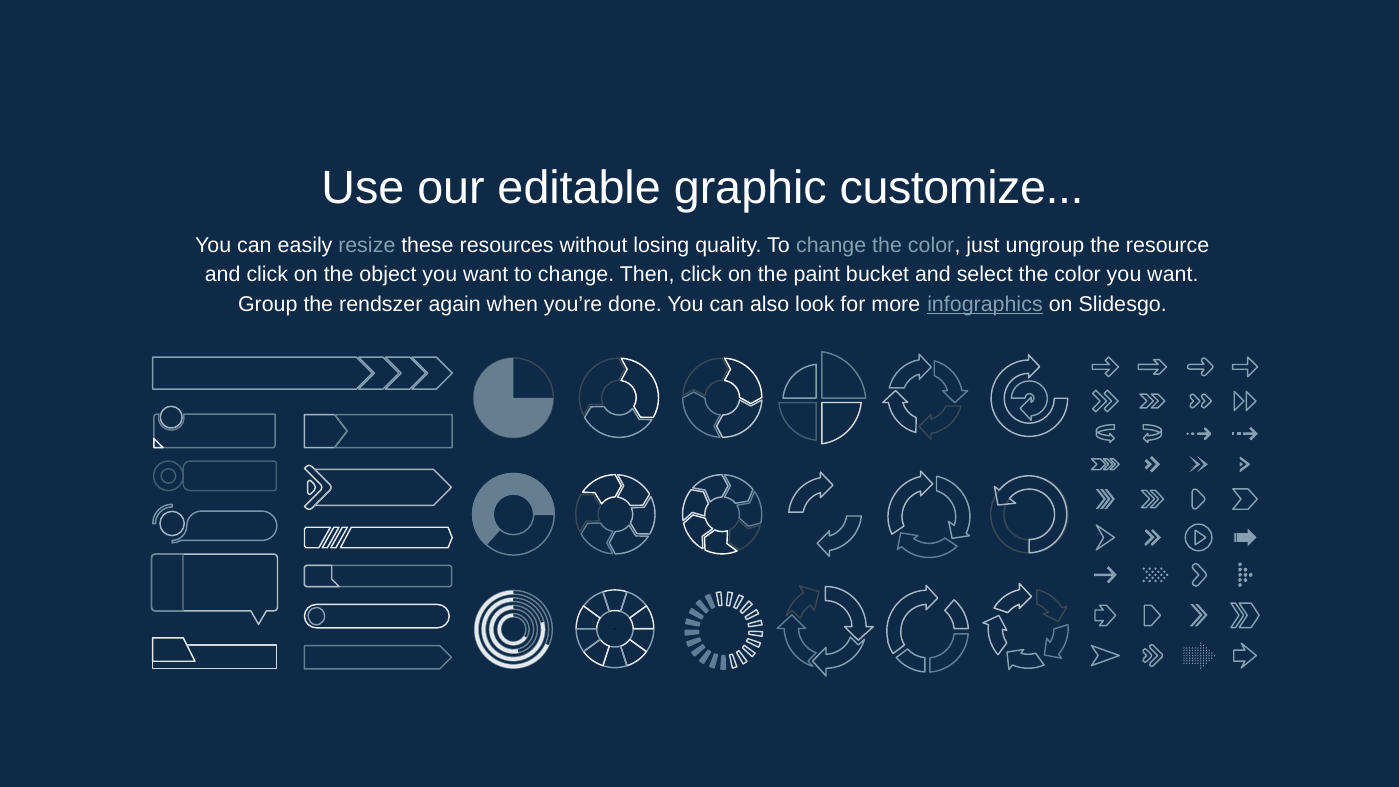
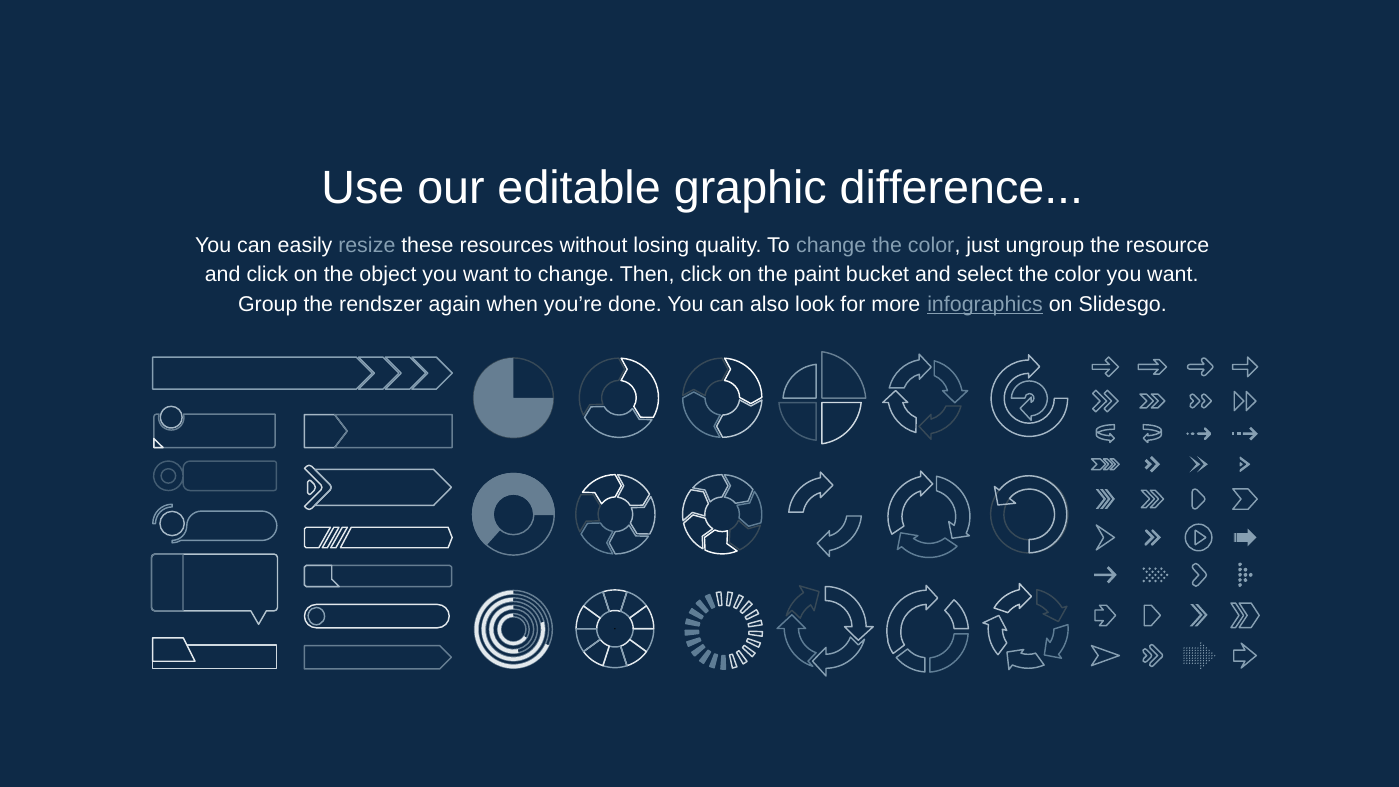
customize: customize -> difference (961, 188)
